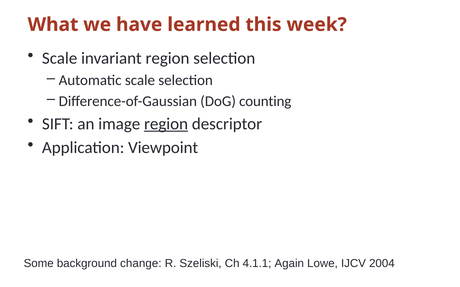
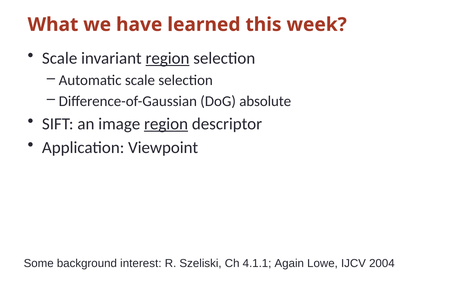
region underline: none -> present (168, 58)
counting: counting -> absolute (265, 101)
change: change -> interest (141, 264)
